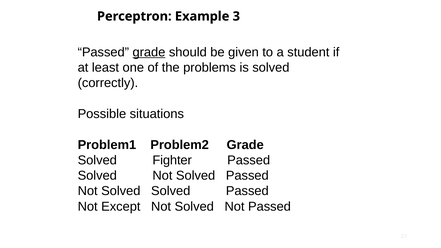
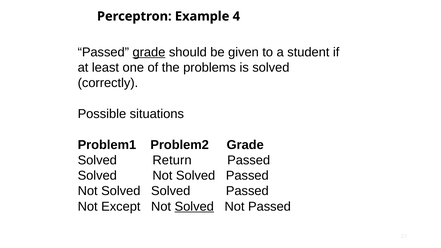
3: 3 -> 4 (236, 16)
Fighter: Fighter -> Return (172, 160)
Solved underline: none -> present (194, 207)
